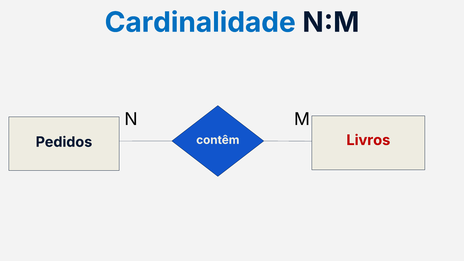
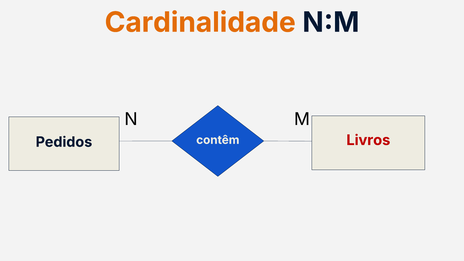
Cardinalidade colour: blue -> orange (200, 23)
